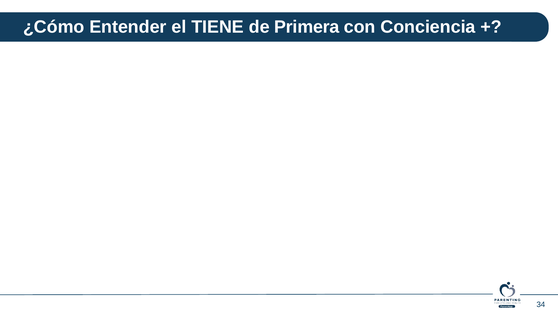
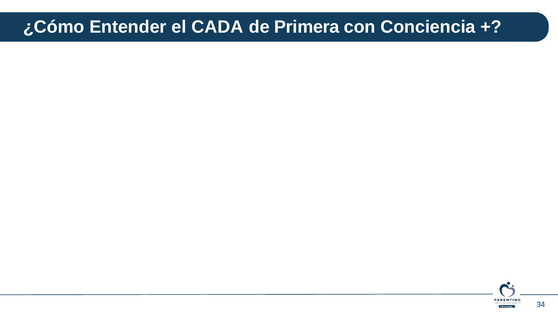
TIENE: TIENE -> CADA (218, 27)
